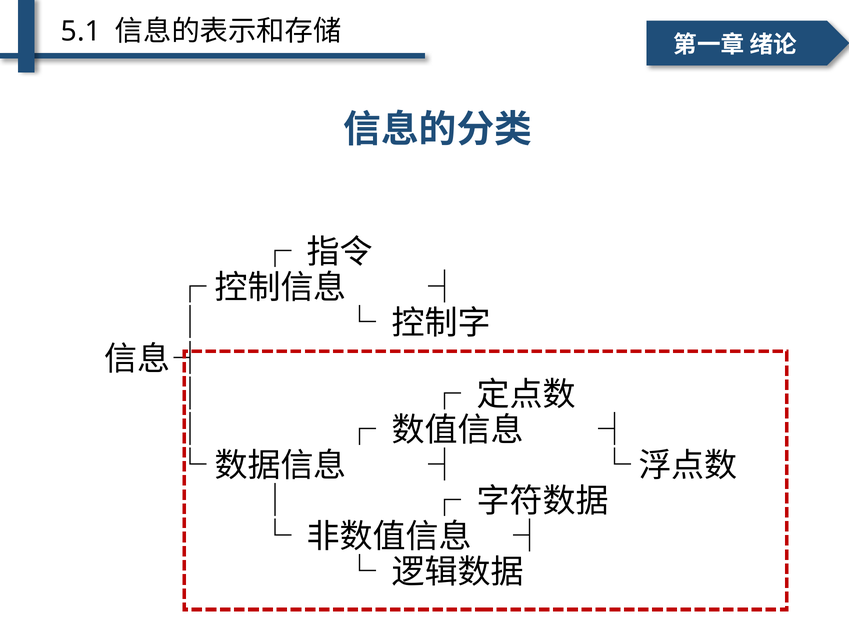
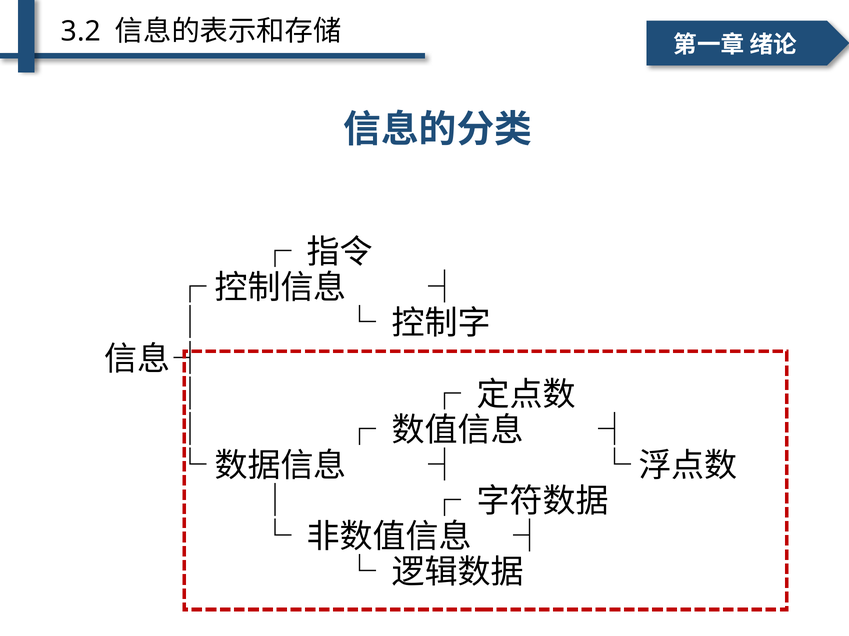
5.1: 5.1 -> 3.2 (81, 31)
